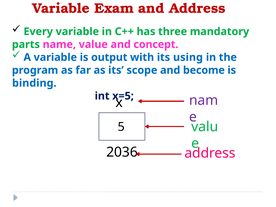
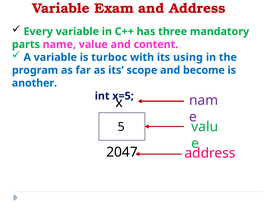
concept: concept -> content (156, 44)
output: output -> turboc (109, 57)
binding: binding -> another (34, 83)
2036: 2036 -> 2047 (122, 152)
